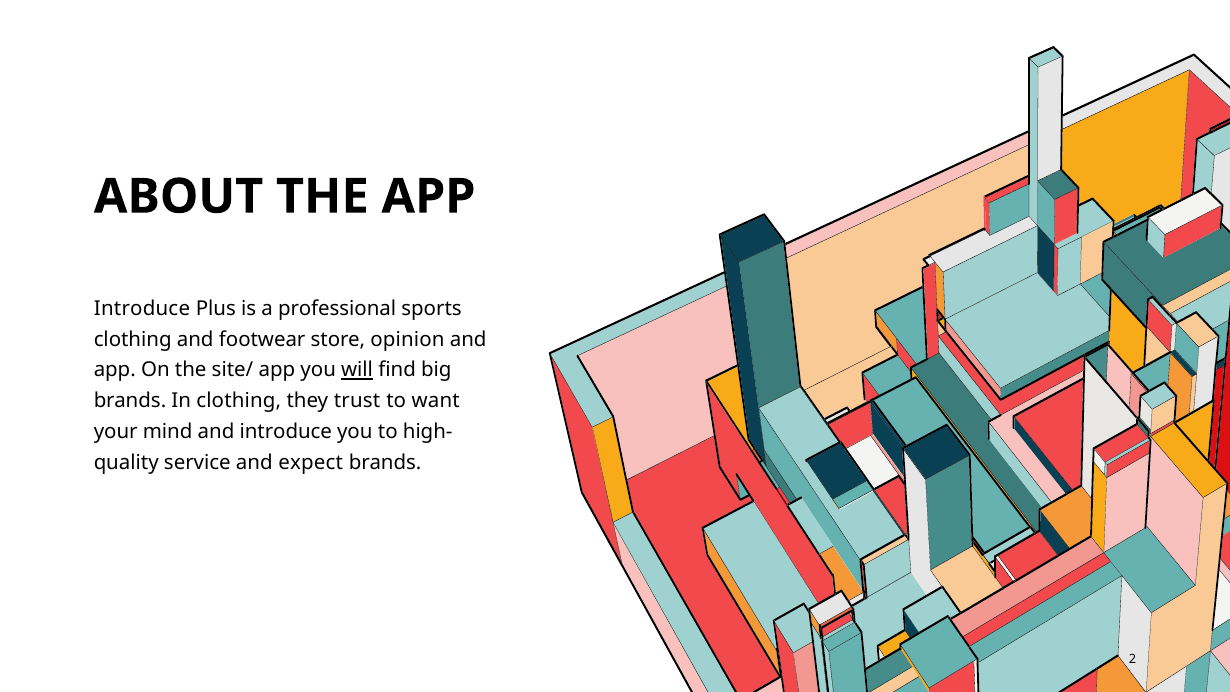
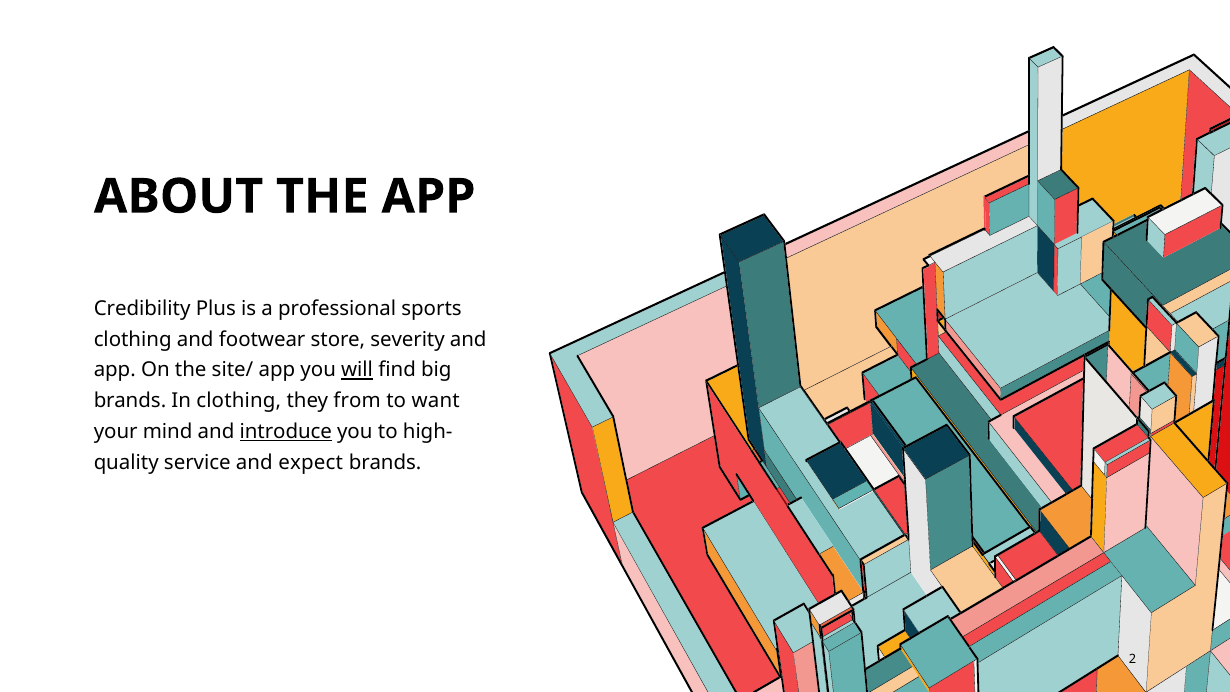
Introduce: Introduce -> Credibility (142, 309)
opinion: opinion -> severity (408, 339)
trust: trust -> from (357, 401)
introduce underline: none -> present (286, 432)
